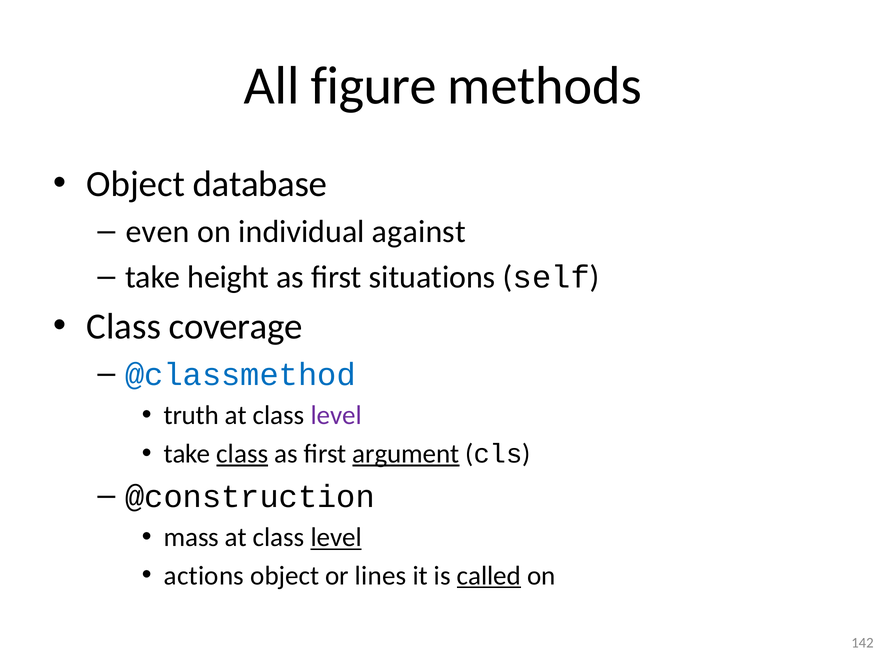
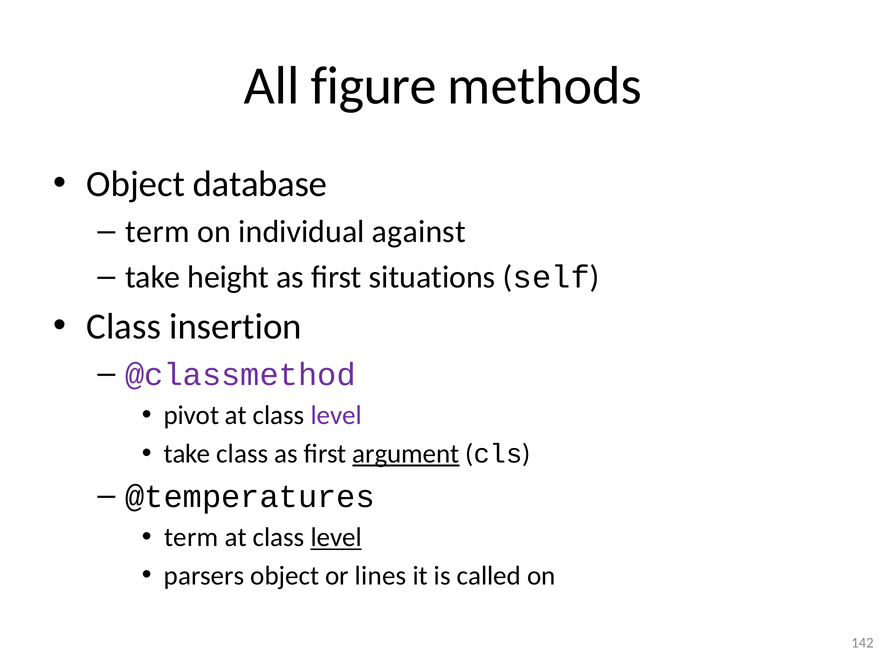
even: even -> term (158, 232)
coverage: coverage -> insertion (236, 327)
@classmethod colour: blue -> purple (240, 375)
truth: truth -> pivot (191, 416)
class underline: present -> none (242, 454)
@construction: @construction -> @temperatures (250, 497)
mass: mass -> term (191, 538)
actions: actions -> parsers (204, 576)
called underline: present -> none (489, 576)
